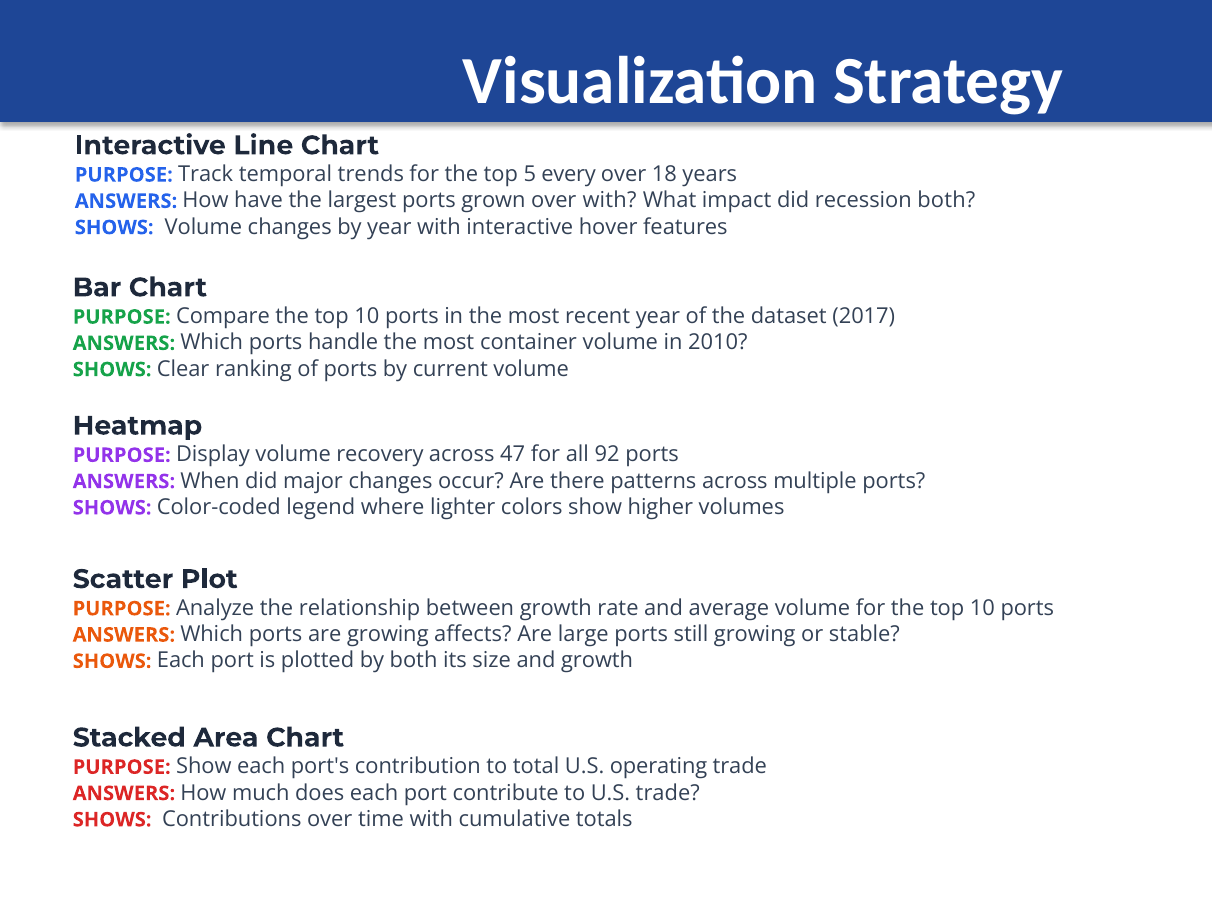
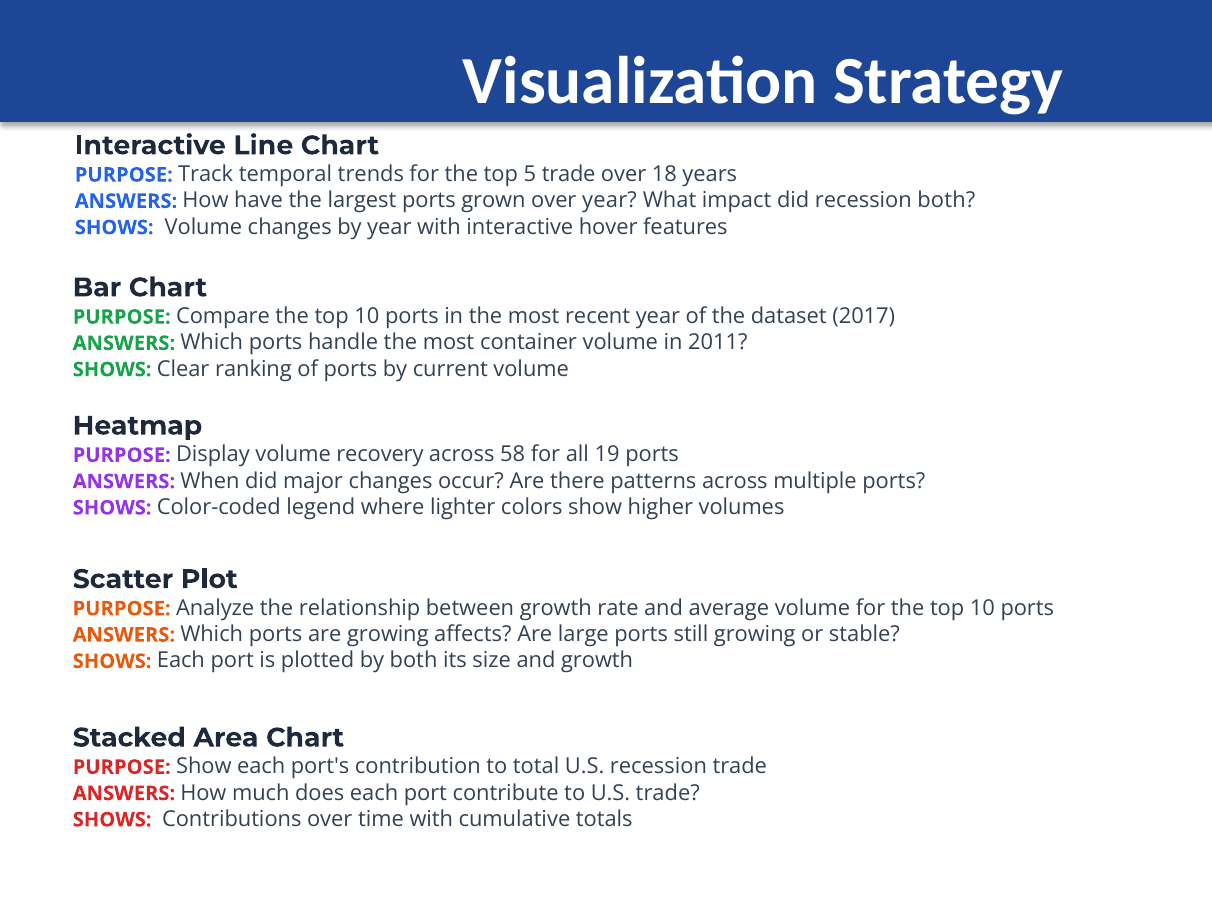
5 every: every -> trade (569, 174)
over with: with -> year (610, 201)
2010: 2010 -> 2011 (718, 343)
47: 47 -> 58 (513, 455)
92: 92 -> 19 (607, 455)
U.S operating: operating -> recession (658, 767)
